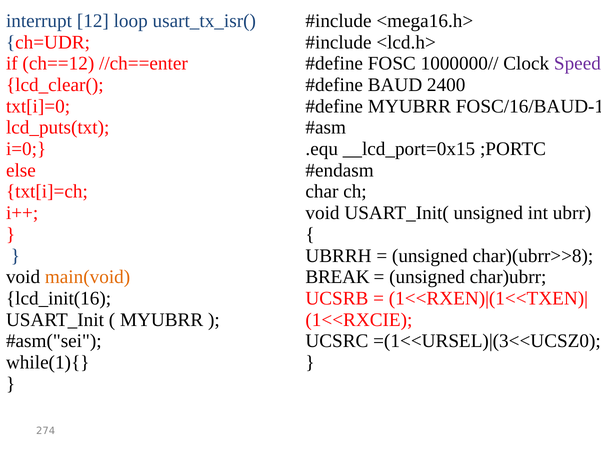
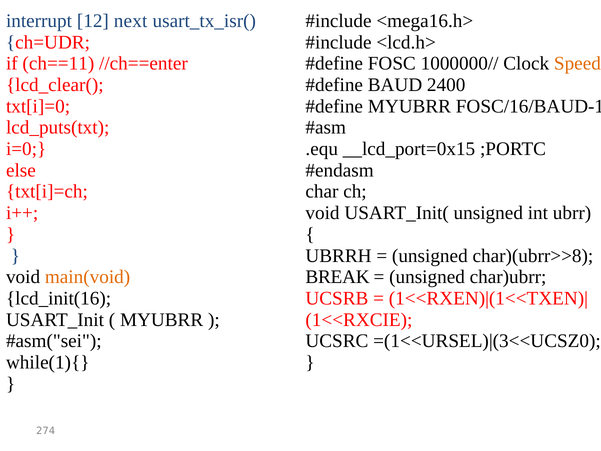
loop: loop -> next (131, 21)
ch==12: ch==12 -> ch==11 (58, 63)
Speed colour: purple -> orange (577, 63)
